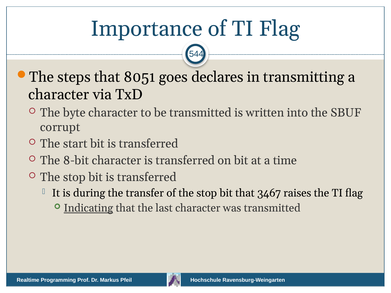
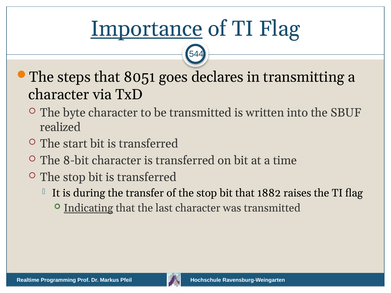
Importance underline: none -> present (147, 29)
corrupt: corrupt -> realized (60, 127)
3467: 3467 -> 1882 (269, 193)
